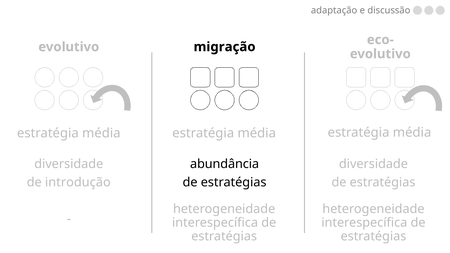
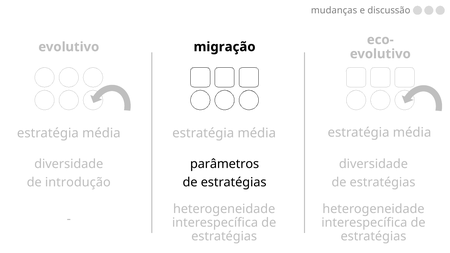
adaptação: adaptação -> mudanças (334, 11)
abundância: abundância -> parâmetros (225, 164)
